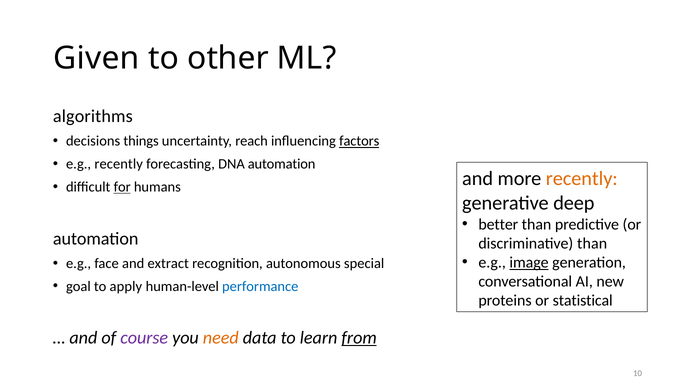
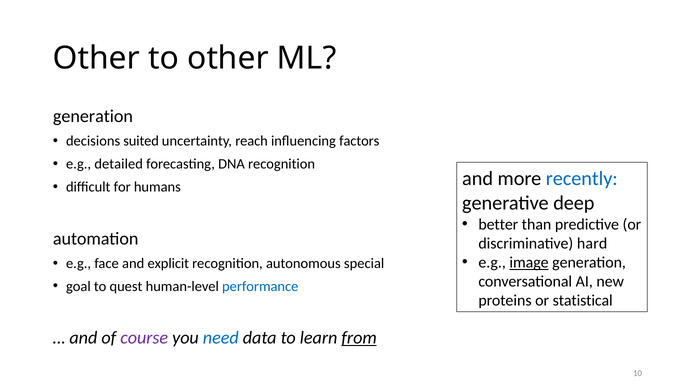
Given: Given -> Other (96, 58)
algorithms: algorithms -> generation (93, 116)
things: things -> suited (141, 141)
factors underline: present -> none (359, 141)
e.g recently: recently -> detailed (119, 164)
DNA automation: automation -> recognition (282, 164)
recently colour: orange -> blue (582, 178)
for underline: present -> none (122, 187)
discriminative than: than -> hard (592, 243)
extract: extract -> explicit (168, 263)
apply: apply -> quest (126, 286)
need colour: orange -> blue (221, 338)
